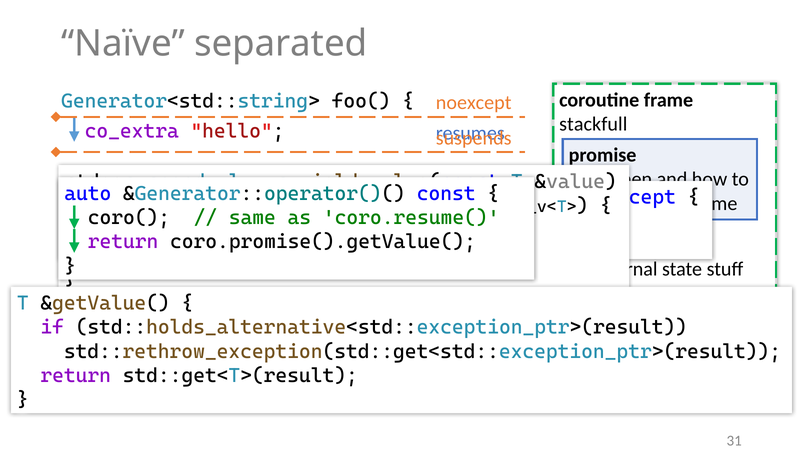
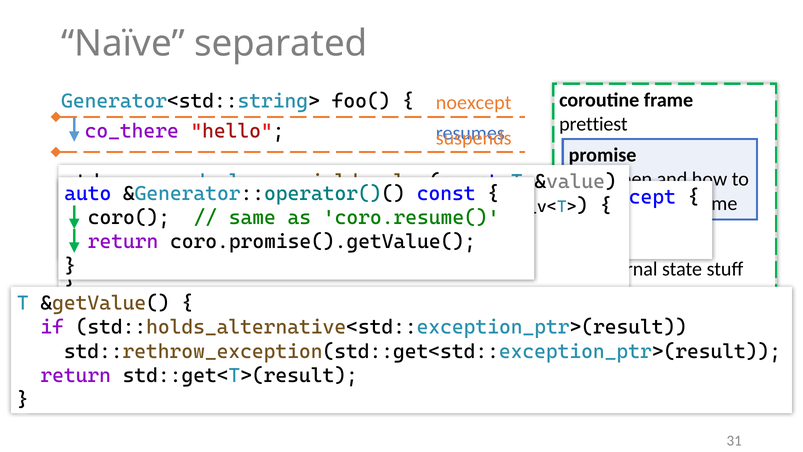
stackfull: stackfull -> prettiest (593, 124)
co_extra: co_extra -> co_there (132, 131)
